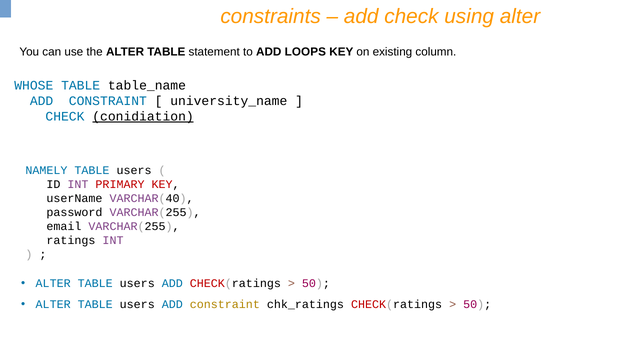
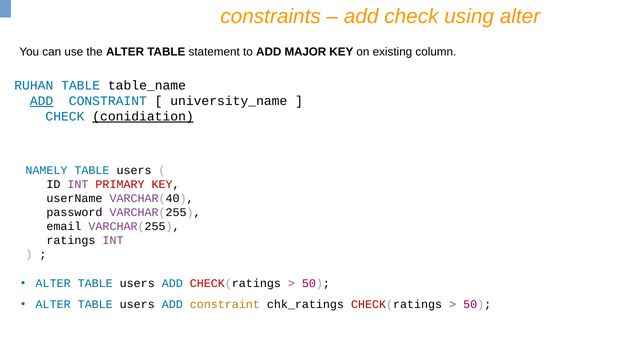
LOOPS: LOOPS -> MAJOR (305, 52)
WHOSE: WHOSE -> RUHAN (34, 86)
ADD underline: none -> present (42, 101)
